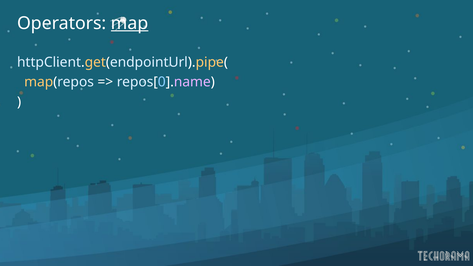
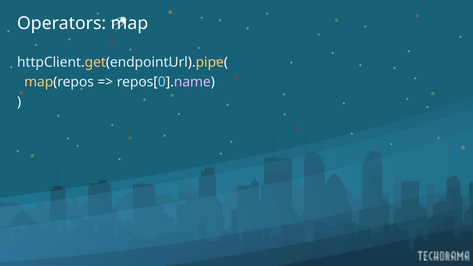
map underline: present -> none (130, 23)
